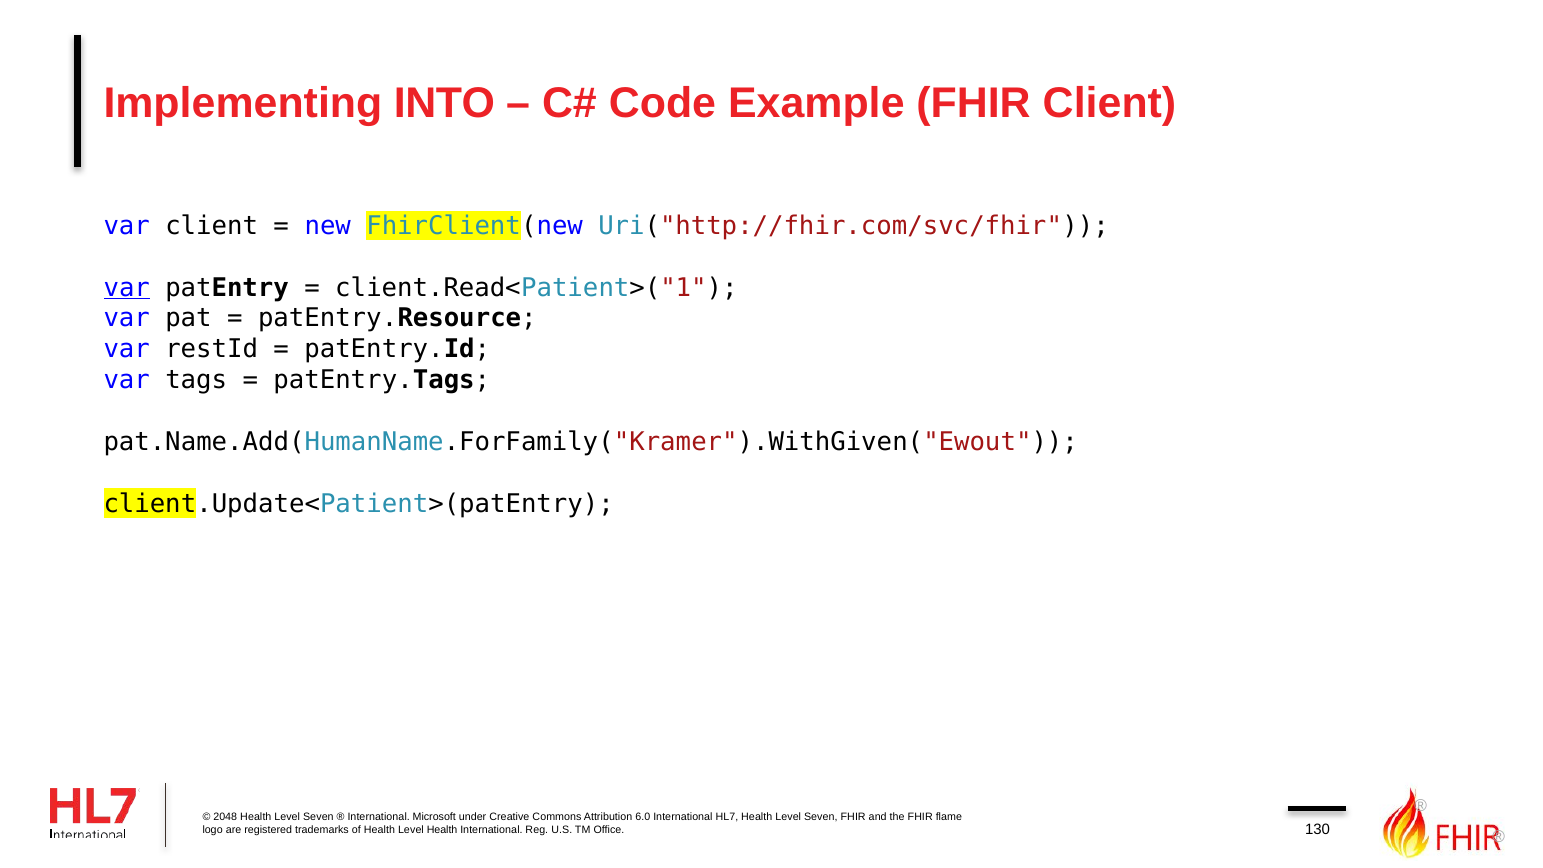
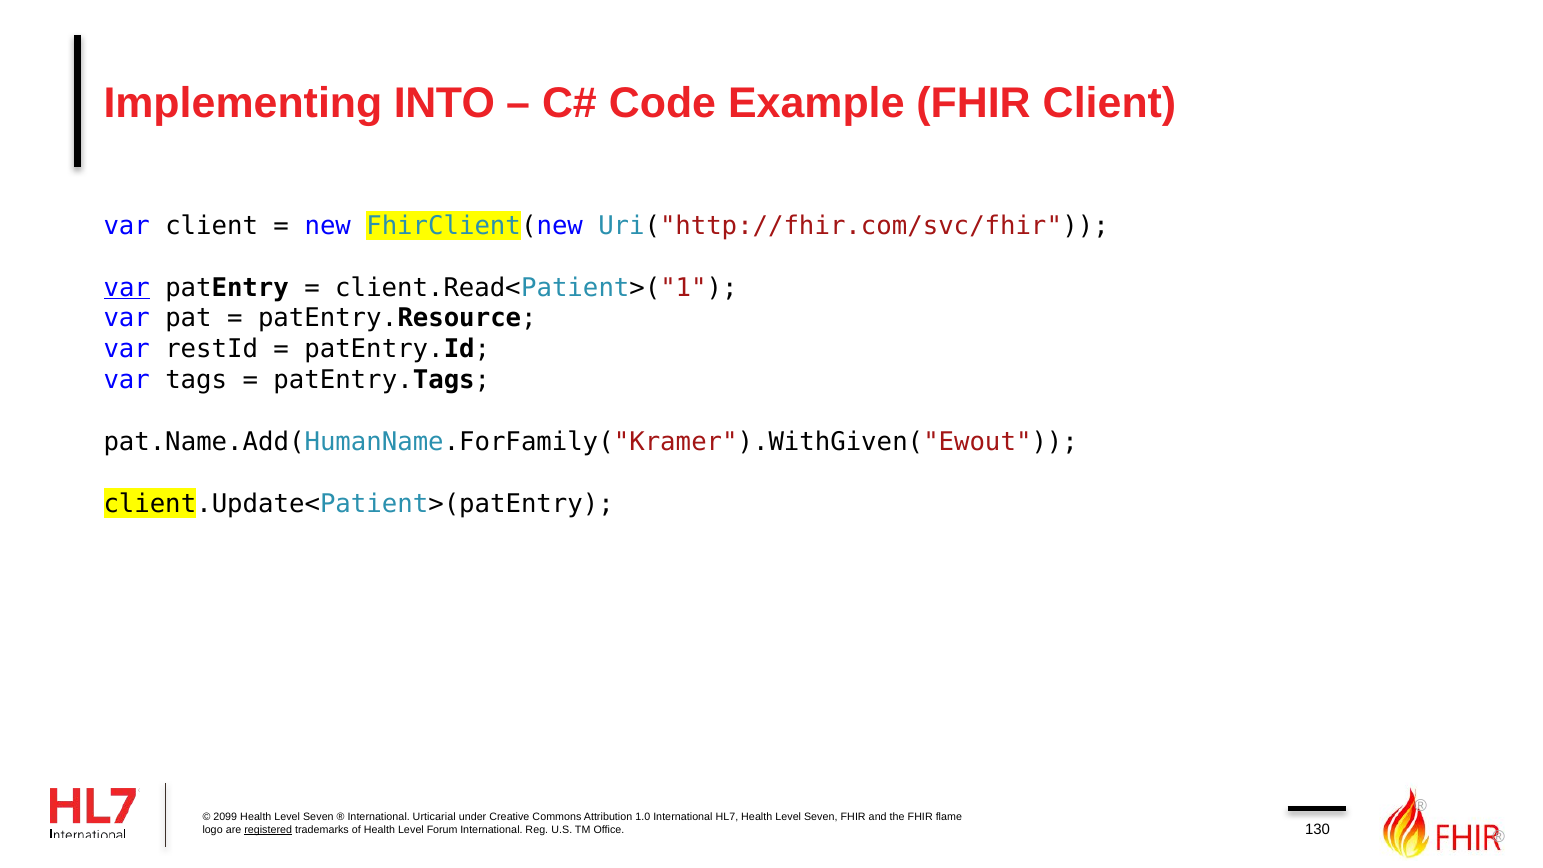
2048: 2048 -> 2099 (225, 817)
Microsoft: Microsoft -> Urticarial (434, 817)
6.0: 6.0 -> 1.0 (643, 817)
registered underline: none -> present (268, 830)
Level Health: Health -> Forum (442, 830)
